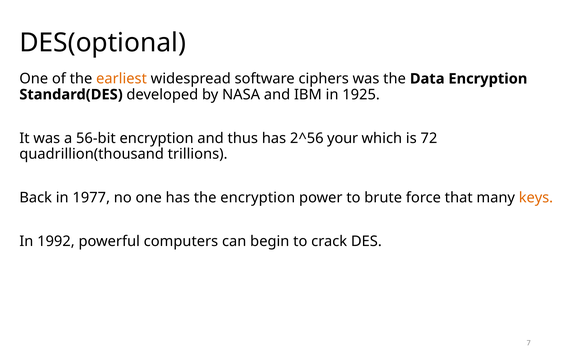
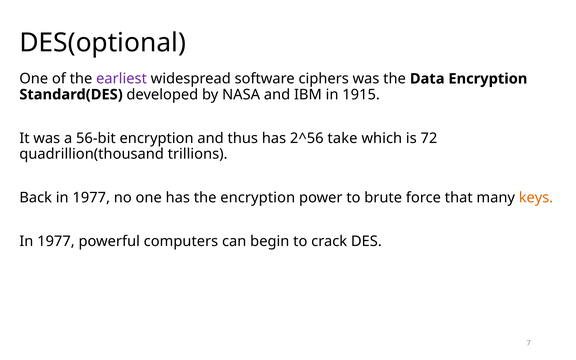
earliest colour: orange -> purple (122, 79)
1925: 1925 -> 1915 (361, 95)
your: your -> take (342, 138)
1992: 1992 -> 1977 (56, 241)
